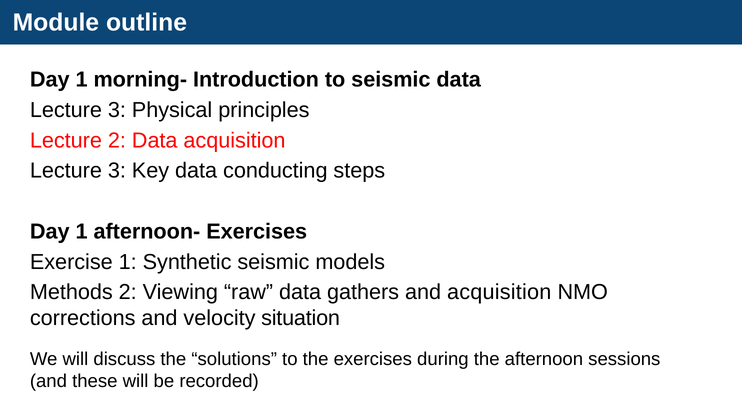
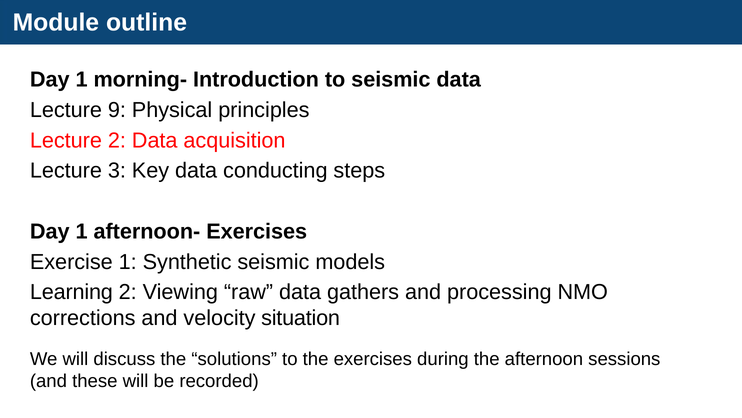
3: 3 -> 9 (117, 110)
Methods: Methods -> Learning (71, 292)
and acquisition: acquisition -> processing (499, 292)
